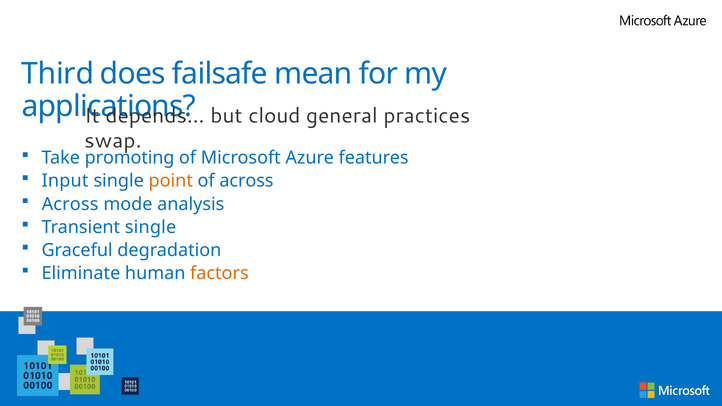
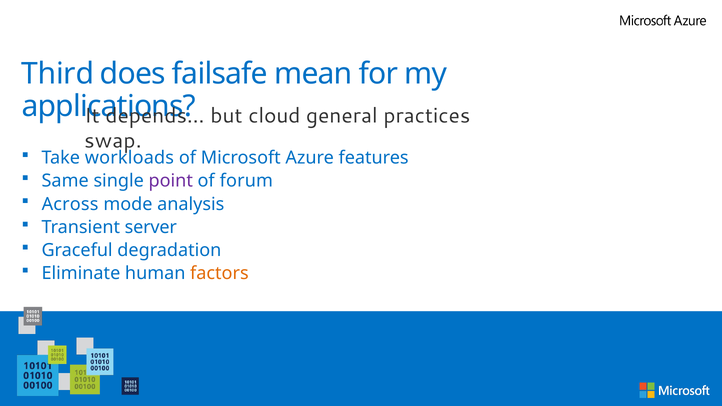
promoting: promoting -> workloads (129, 158)
Input: Input -> Same (65, 181)
point colour: orange -> purple (171, 181)
of across: across -> forum (246, 181)
Transient single: single -> server (151, 227)
